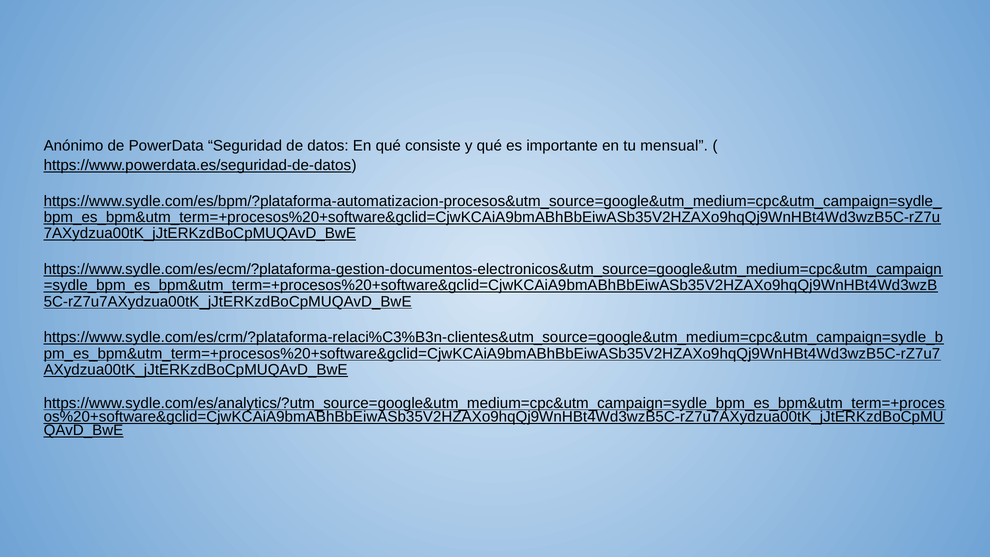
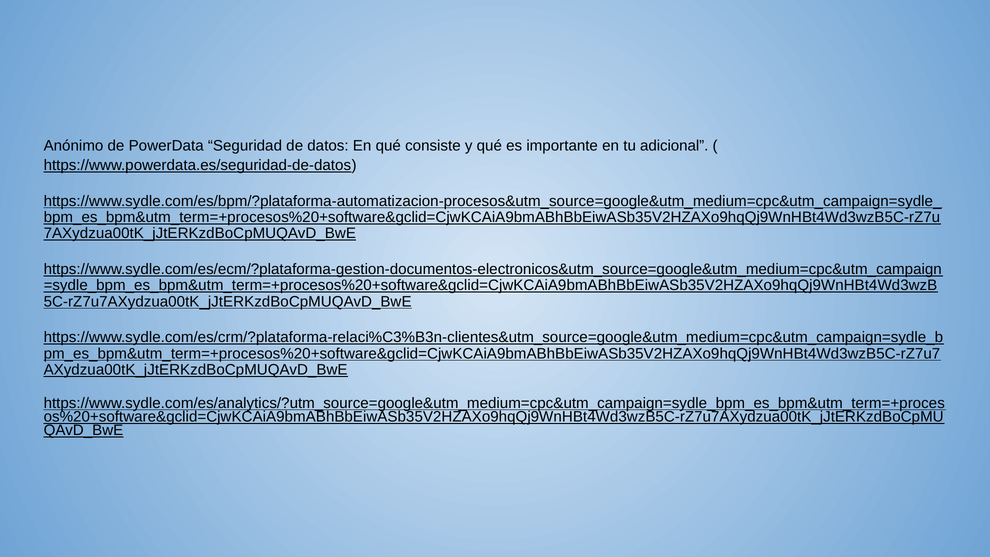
mensual: mensual -> adicional (674, 146)
